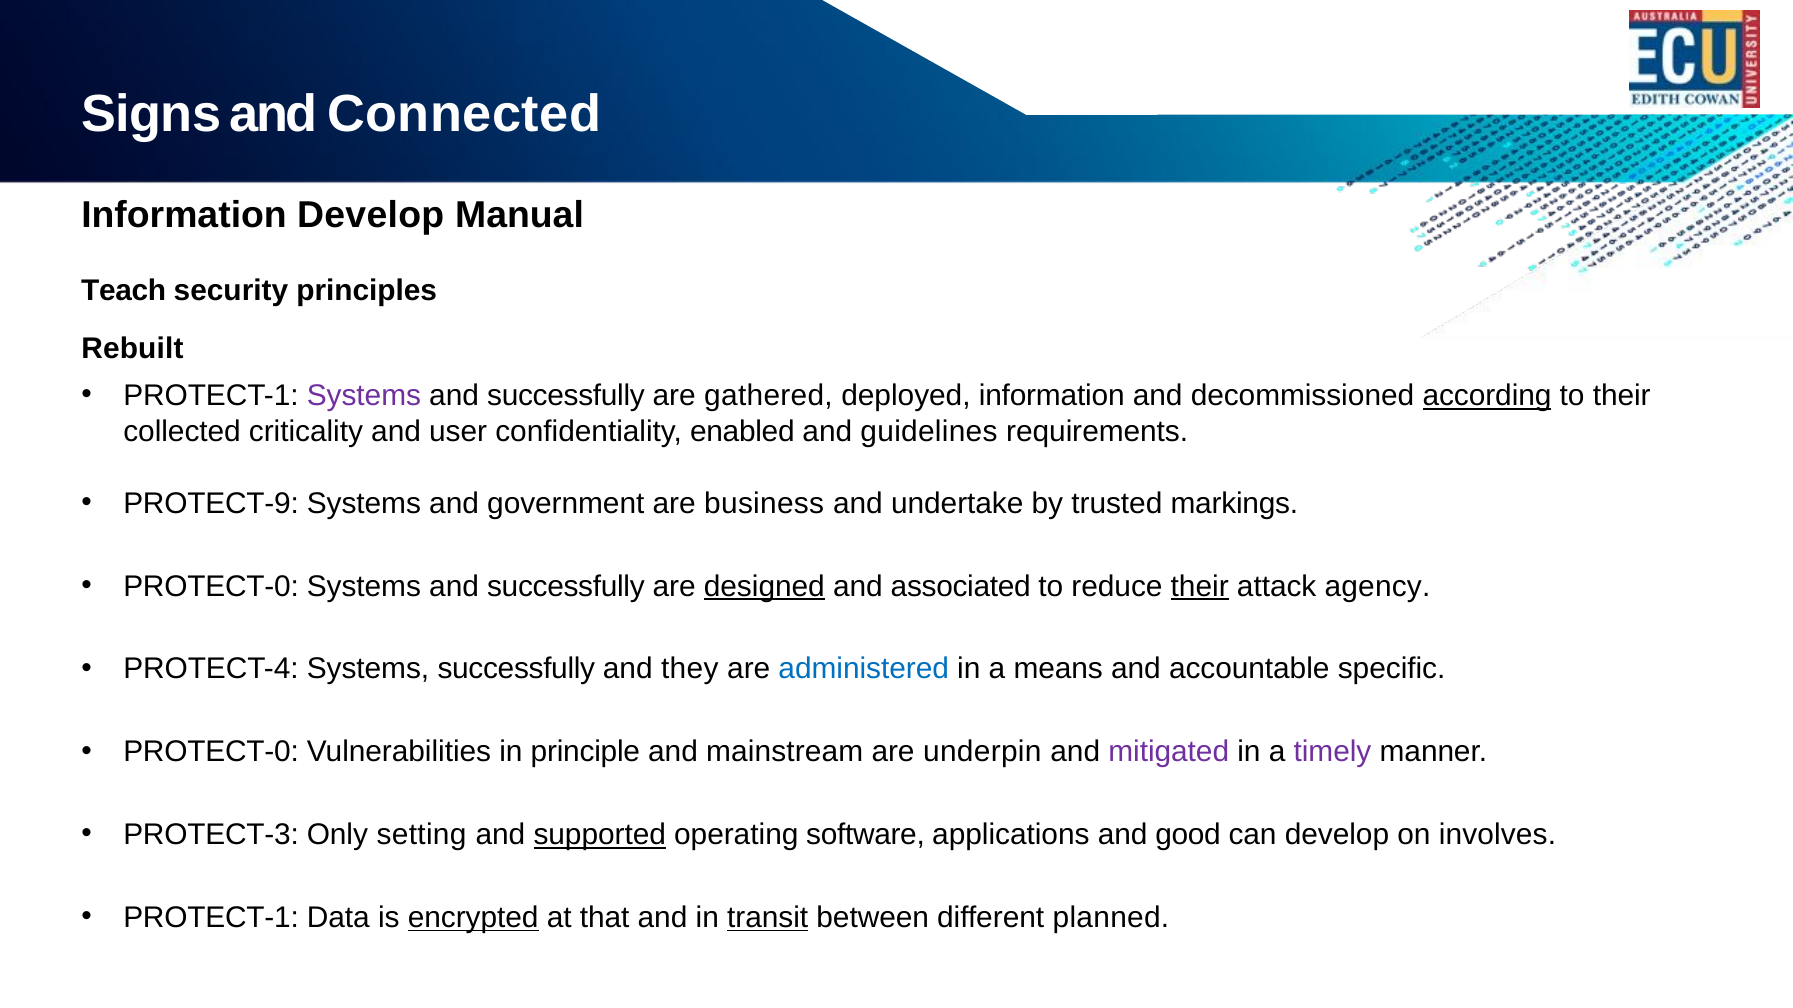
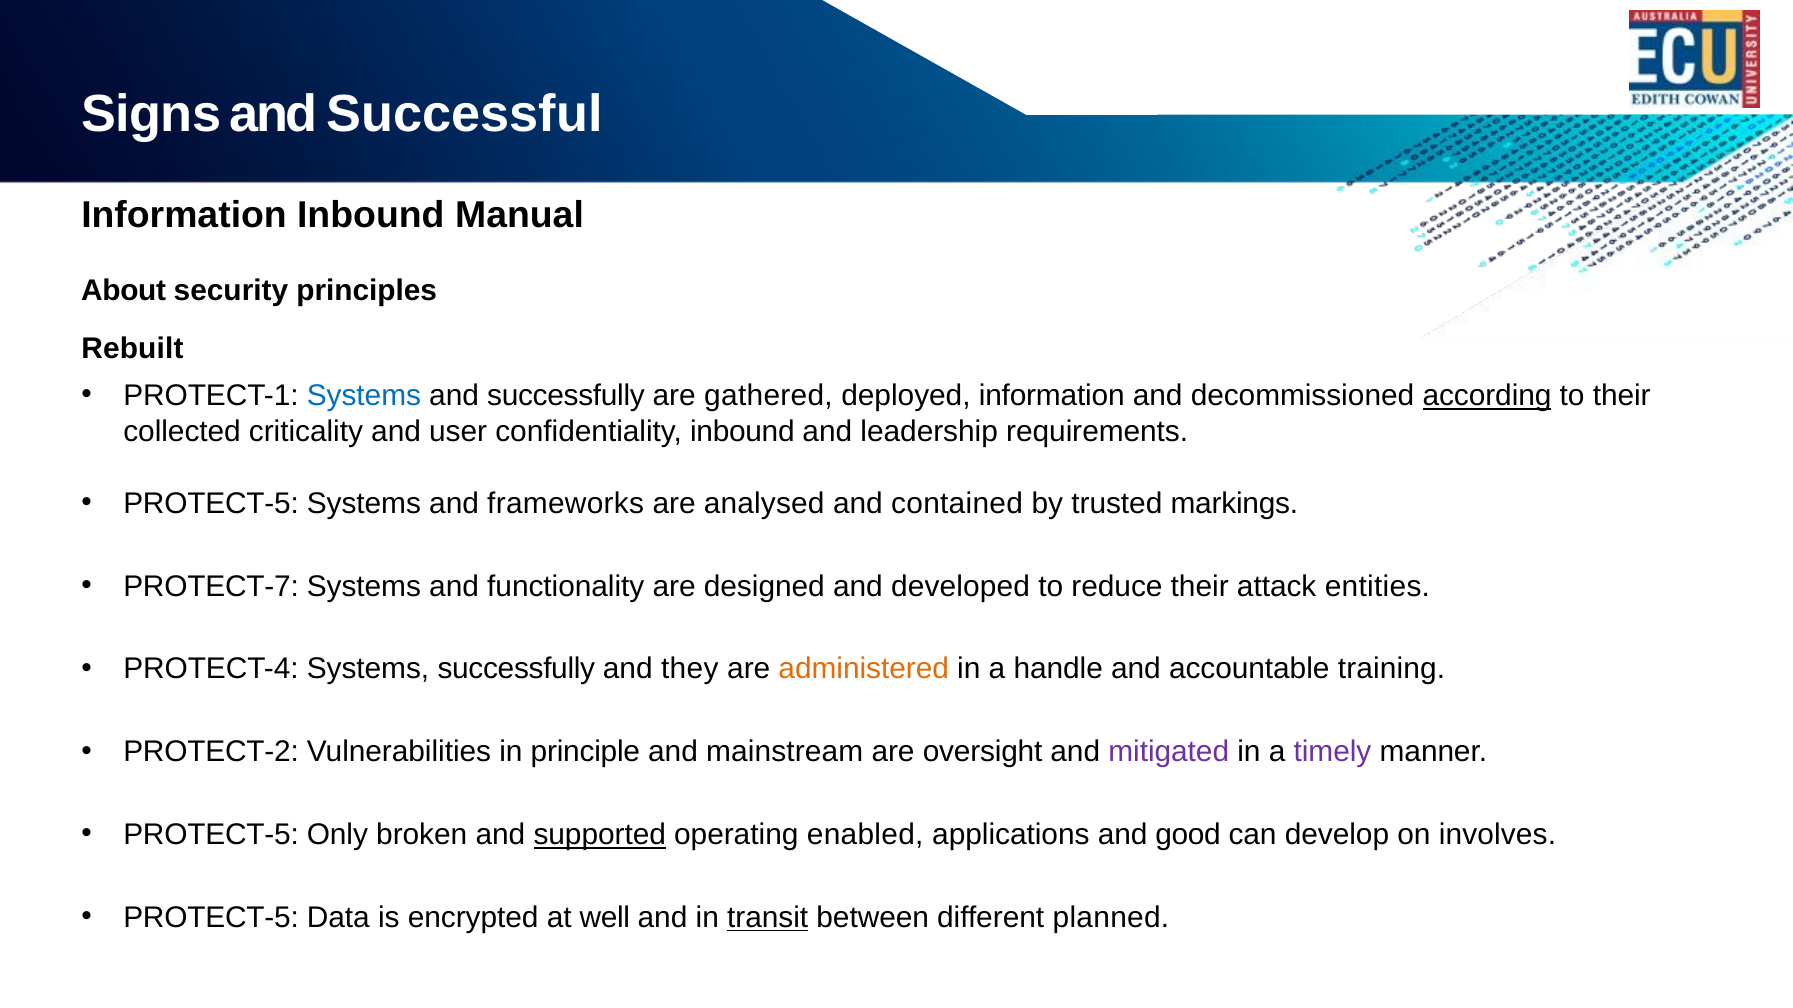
Connected: Connected -> Successful (464, 114)
Information Develop: Develop -> Inbound (371, 215)
Teach: Teach -> About (124, 291)
Systems colour: purple -> blue (364, 396)
confidentiality enabled: enabled -> inbound (742, 432)
guidelines: guidelines -> leadership (929, 432)
PROTECT-9: PROTECT-9 -> PROTECT-5 (211, 504)
government: government -> frameworks (566, 504)
business: business -> analysed (764, 504)
undertake: undertake -> contained (957, 504)
PROTECT-0: PROTECT-0 -> PROTECT-7 (211, 587)
successfully: successfully -> functionality (566, 587)
designed underline: present -> none (764, 587)
associated: associated -> developed (961, 587)
their underline: present -> none (1200, 587)
agency: agency -> entities (1377, 587)
administered colour: blue -> orange (864, 669)
means: means -> handle (1058, 669)
specific: specific -> training (1391, 669)
PROTECT-0: PROTECT-0 -> PROTECT-2 (211, 752)
underpin: underpin -> oversight (983, 752)
PROTECT-3: PROTECT-3 -> PROTECT-5 (211, 835)
setting: setting -> broken (422, 835)
software: software -> enabled (865, 835)
PROTECT-1: PROTECT-1 -> PROTECT-5 (211, 918)
encrypted underline: present -> none (473, 918)
that: that -> well (605, 918)
